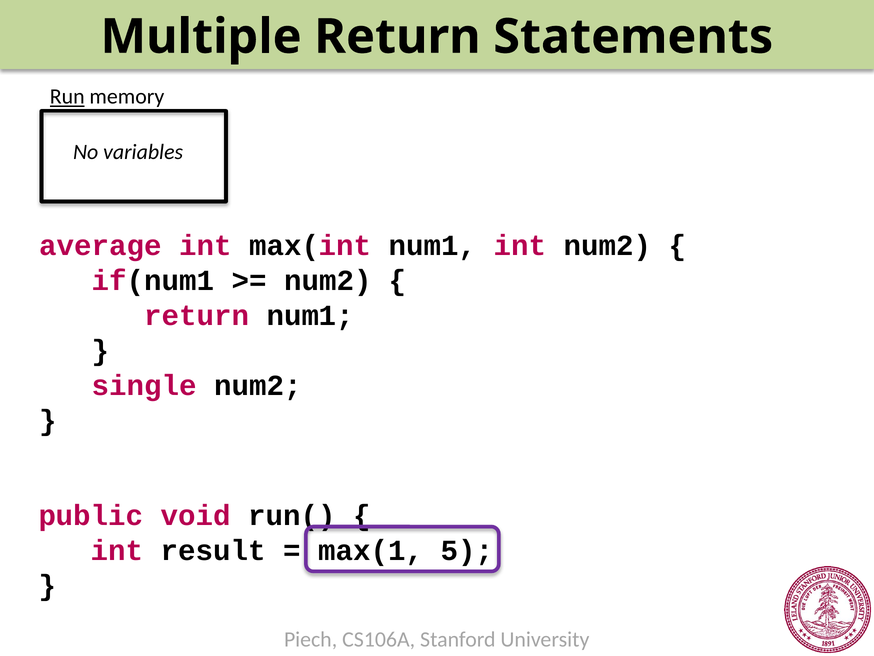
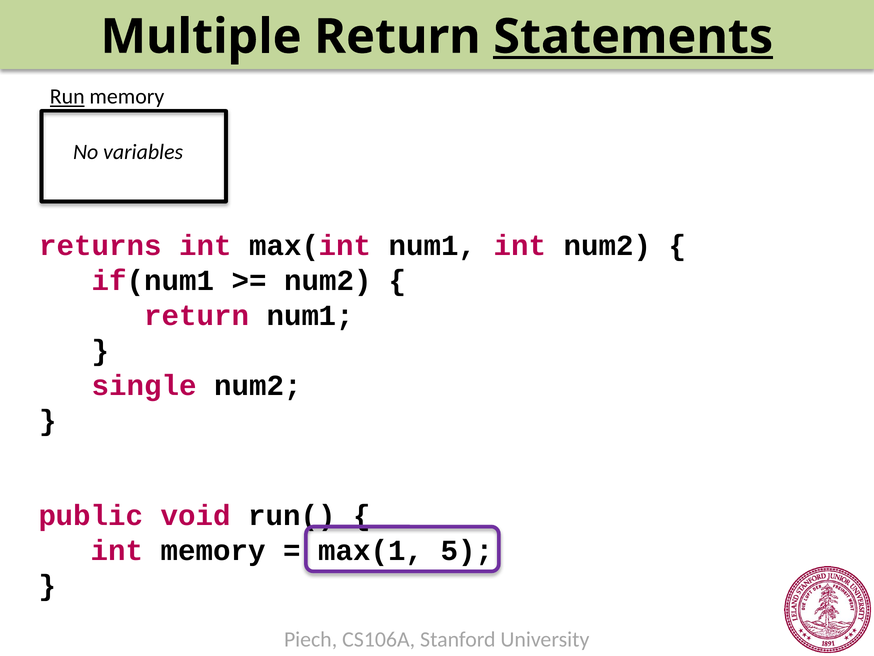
Statements underline: none -> present (633, 37)
average: average -> returns (100, 246)
int result: result -> memory (213, 550)
